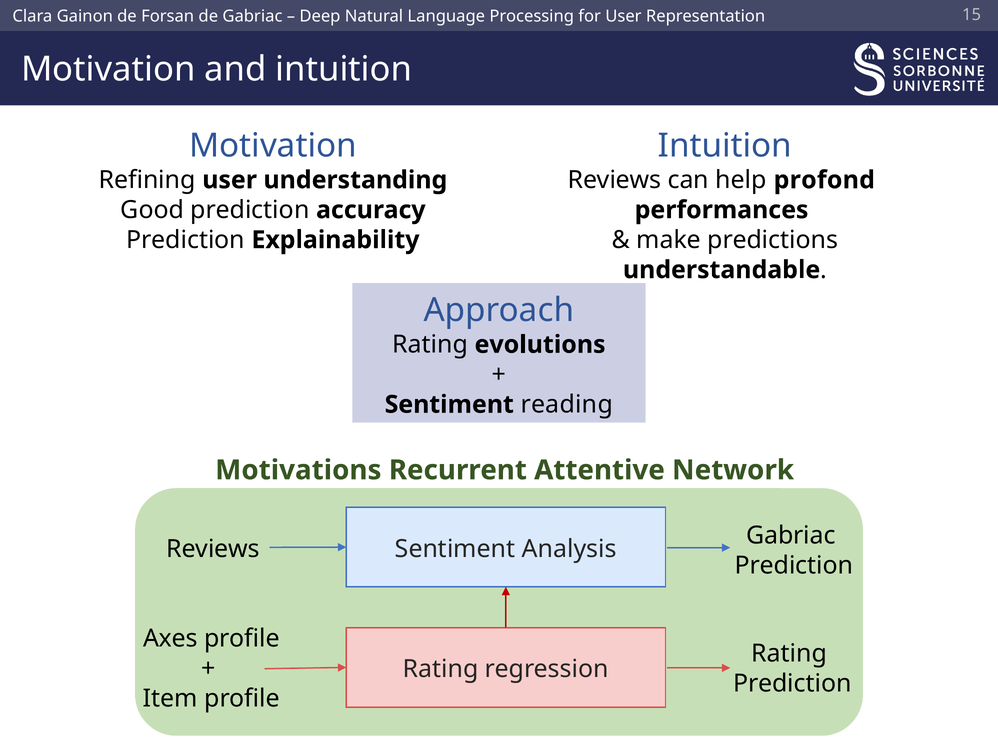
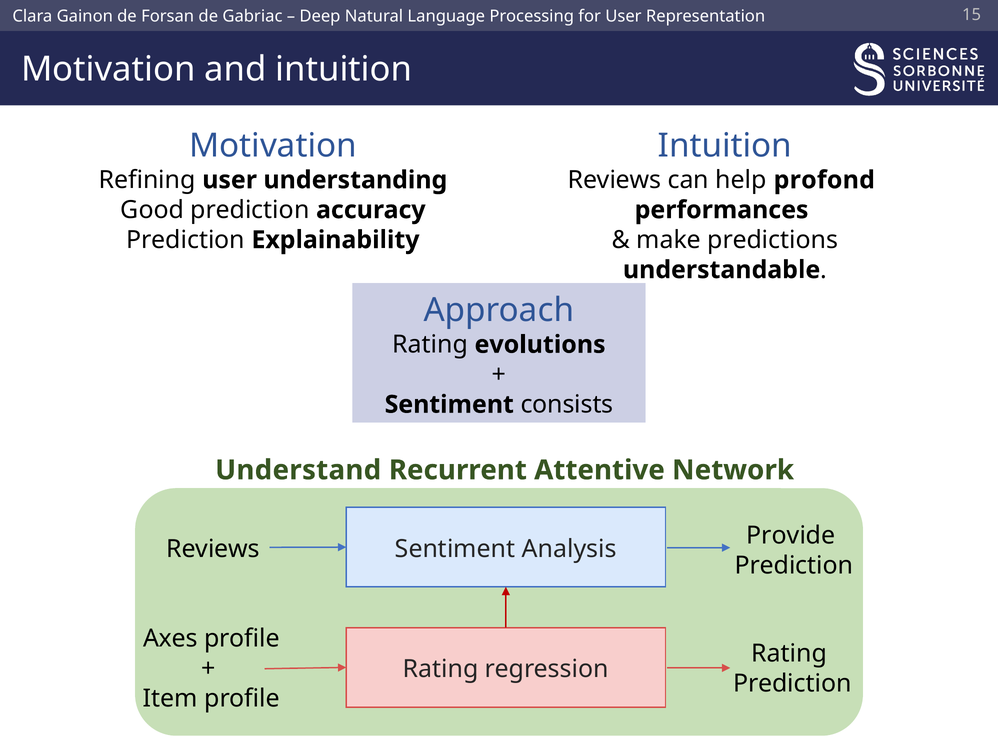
reading: reading -> consists (567, 404)
Motivations: Motivations -> Understand (298, 470)
Gabriac: Gabriac -> Provide (791, 535)
